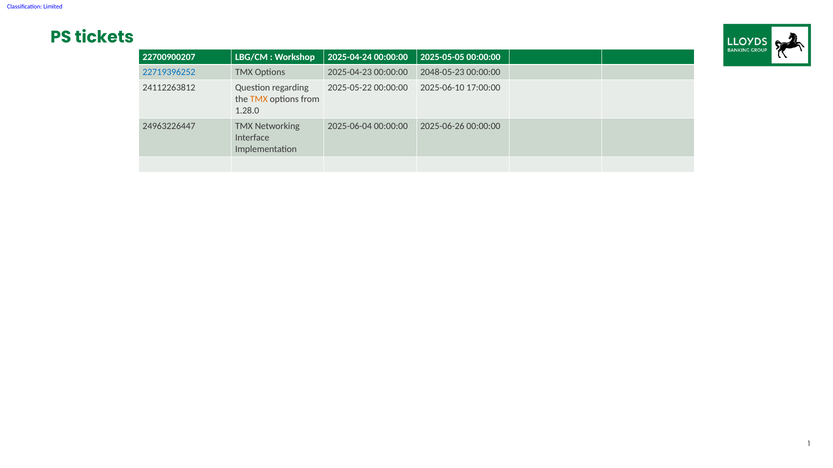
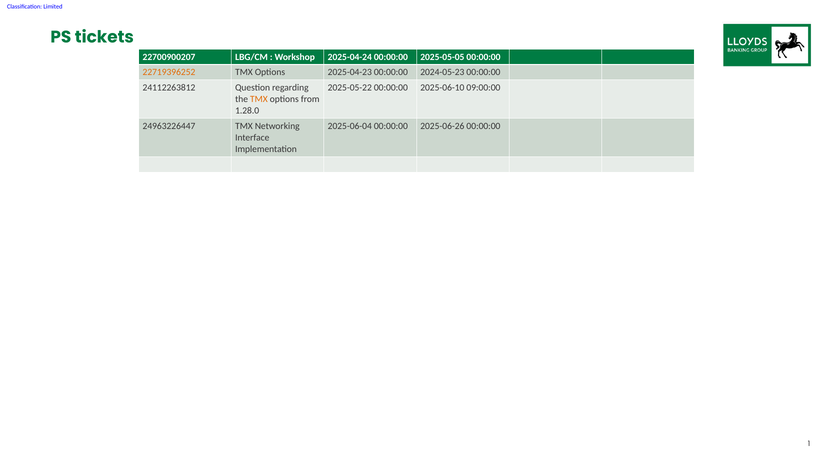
22719396252 colour: blue -> orange (169, 72)
2048-05-23: 2048-05-23 -> 2024-05-23 (442, 72)
17:00:00: 17:00:00 -> 09:00:00 (483, 88)
